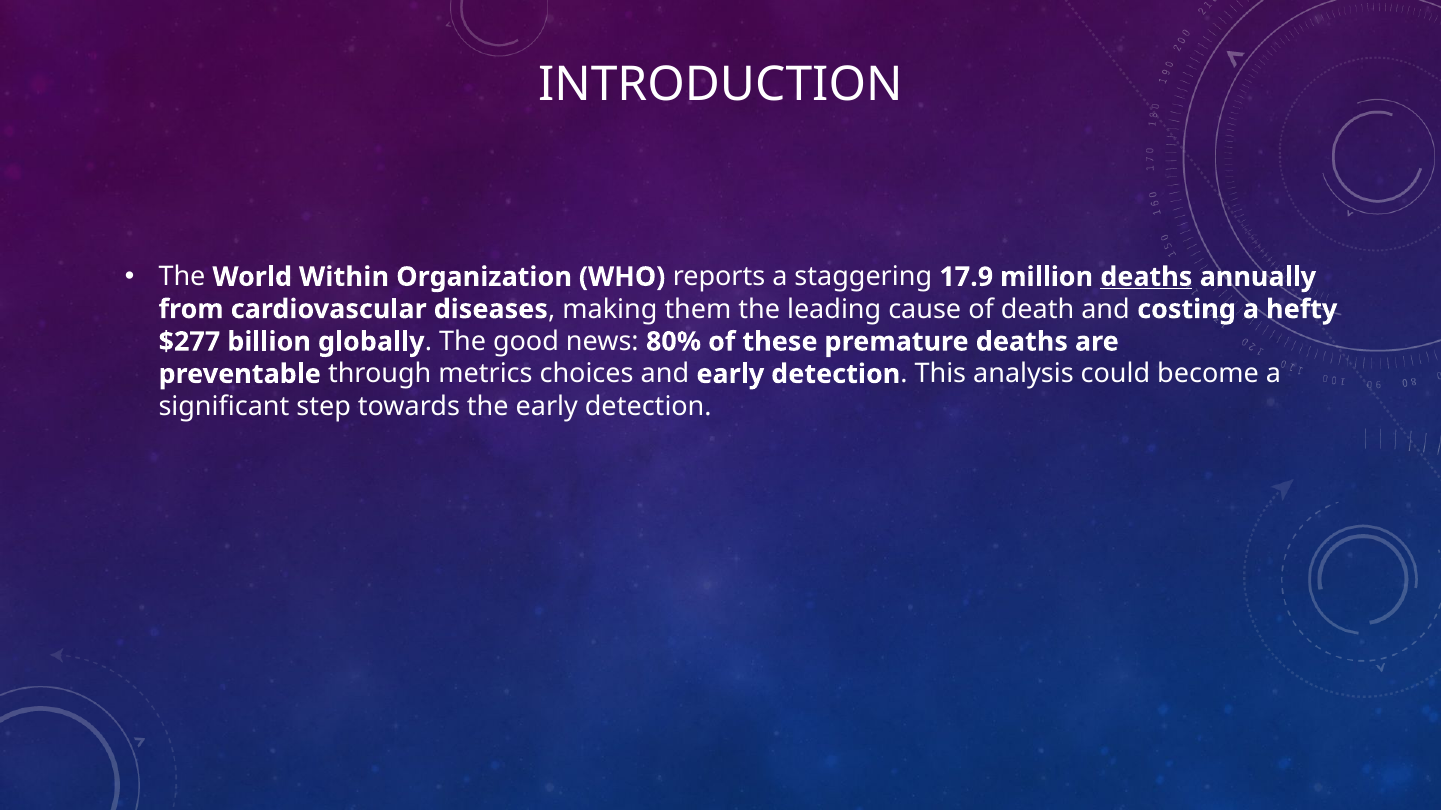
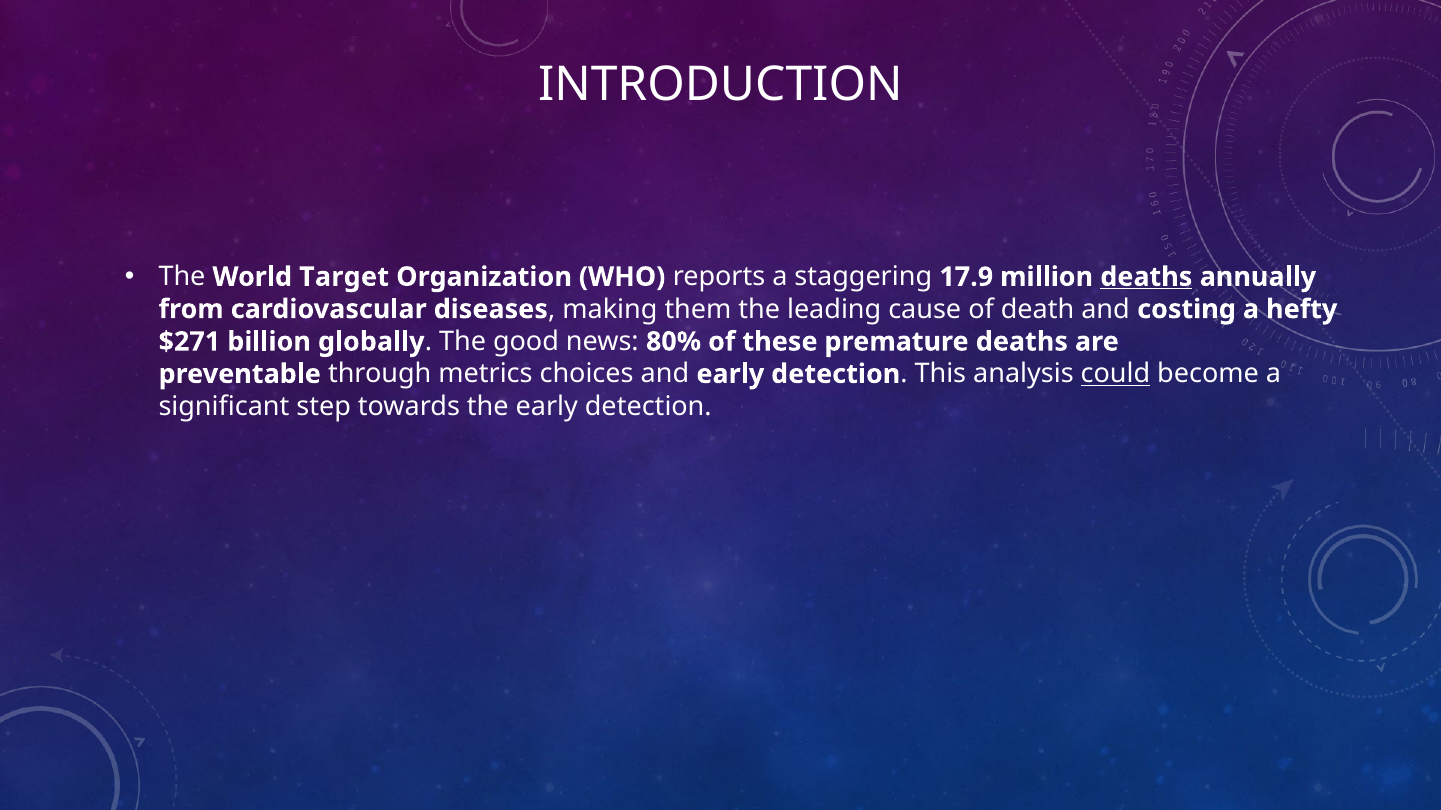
Within: Within -> Target (344, 277)
$277: $277 -> $271 (189, 342)
could underline: none -> present (1115, 374)
